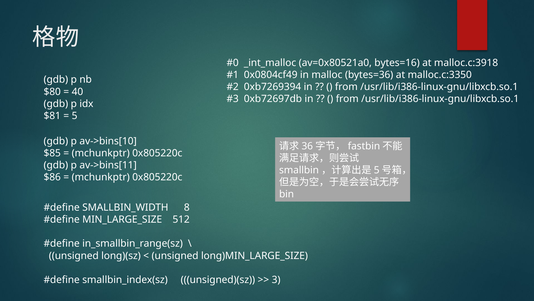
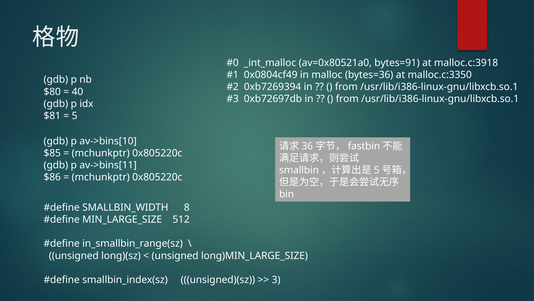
bytes=16: bytes=16 -> bytes=91 (397, 63)
